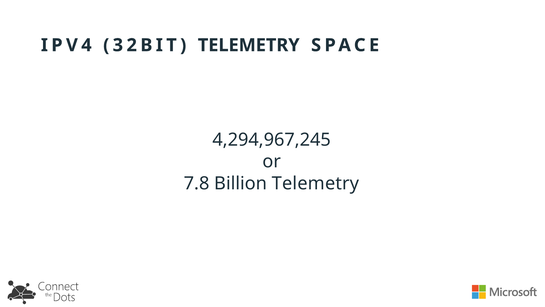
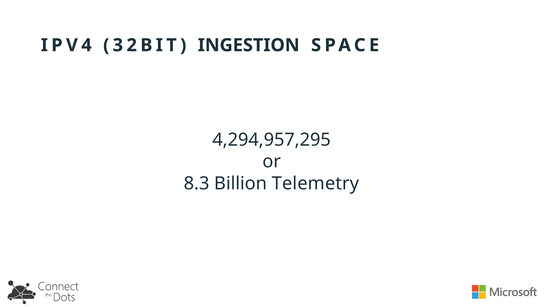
32BIT TELEMETRY: TELEMETRY -> INGESTION (249, 45)
4,294,967,245: 4,294,967,245 -> 4,294,957,295 (272, 140)
7.8: 7.8 -> 8.3 (197, 183)
